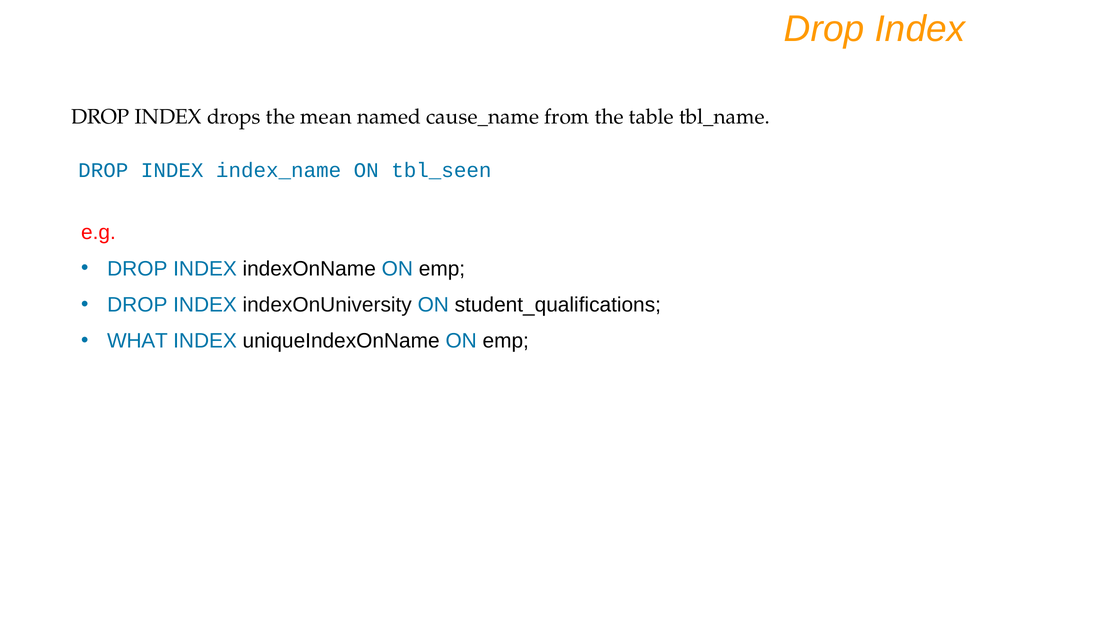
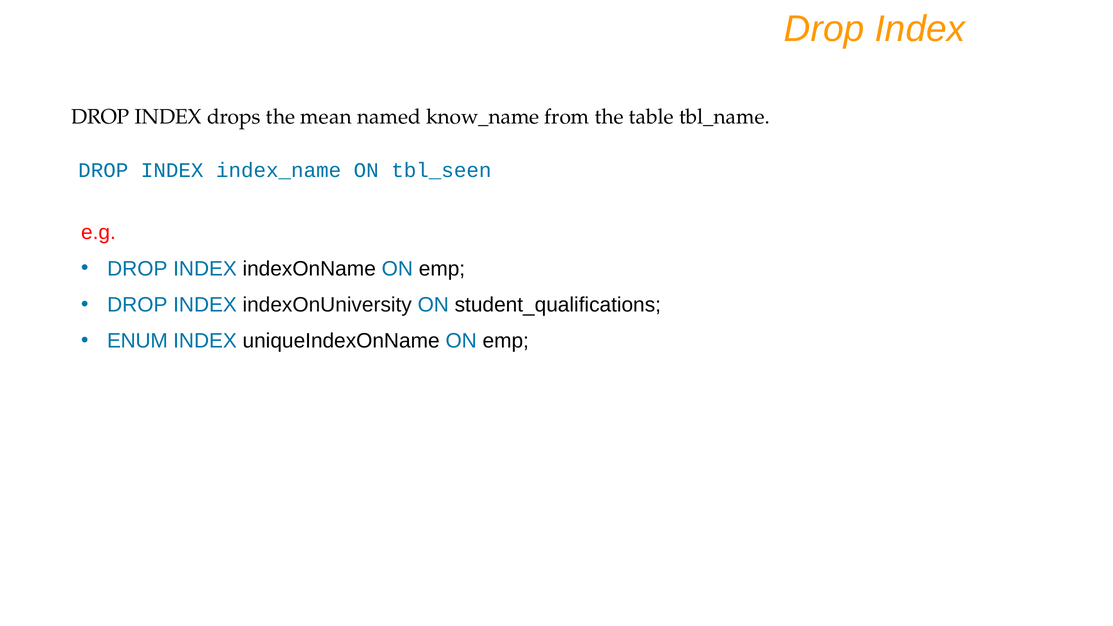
cause_name: cause_name -> know_name (483, 117)
WHAT: WHAT -> ENUM (137, 341)
